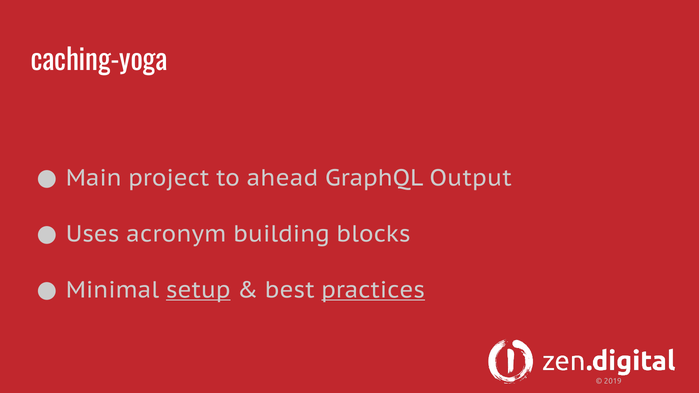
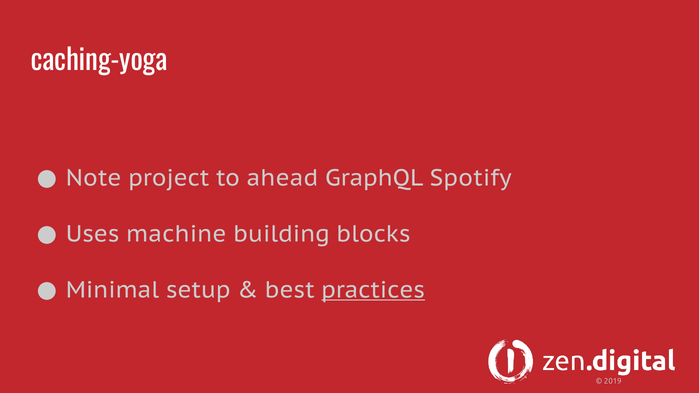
Main: Main -> Note (94, 178)
Output: Output -> Spotify (471, 178)
acronym: acronym -> machine (176, 234)
setup underline: present -> none (198, 290)
